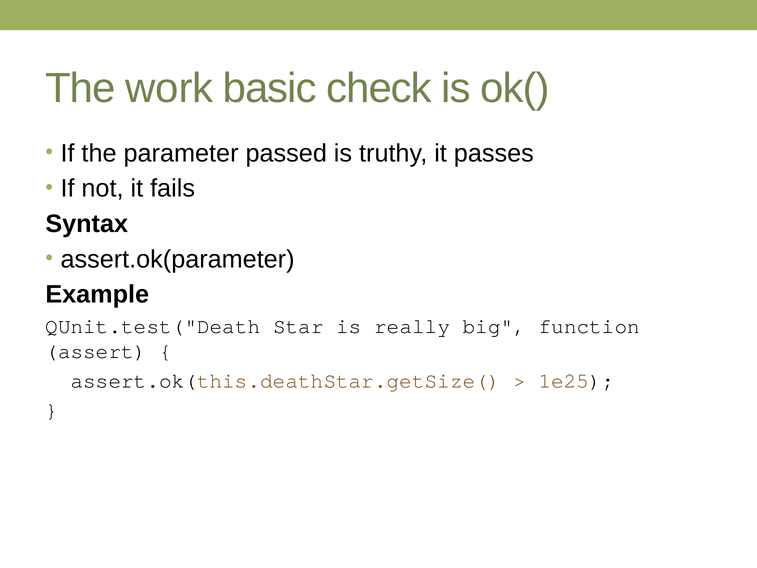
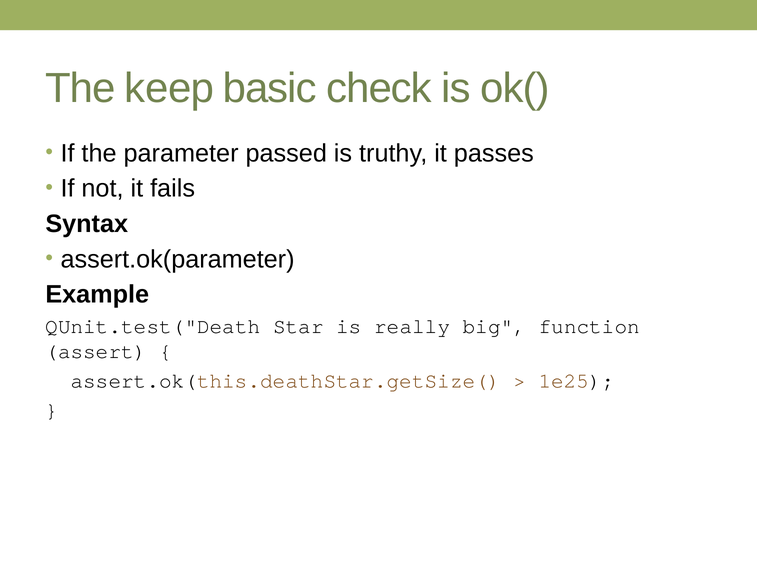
work: work -> keep (169, 88)
